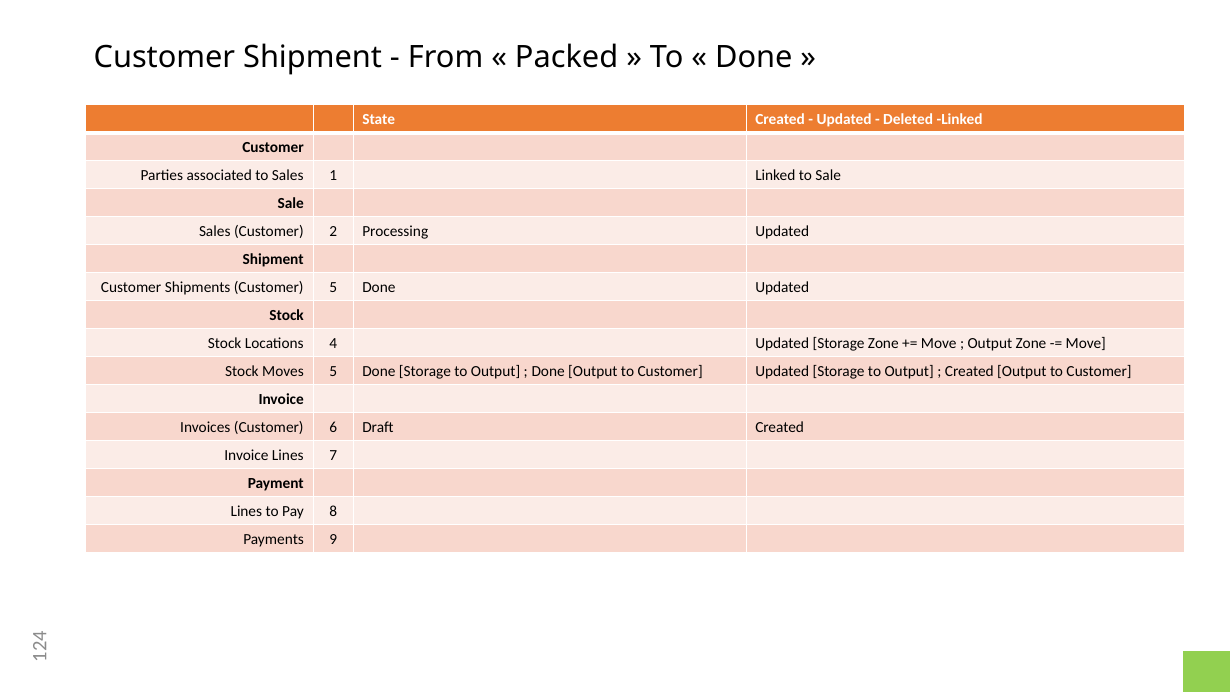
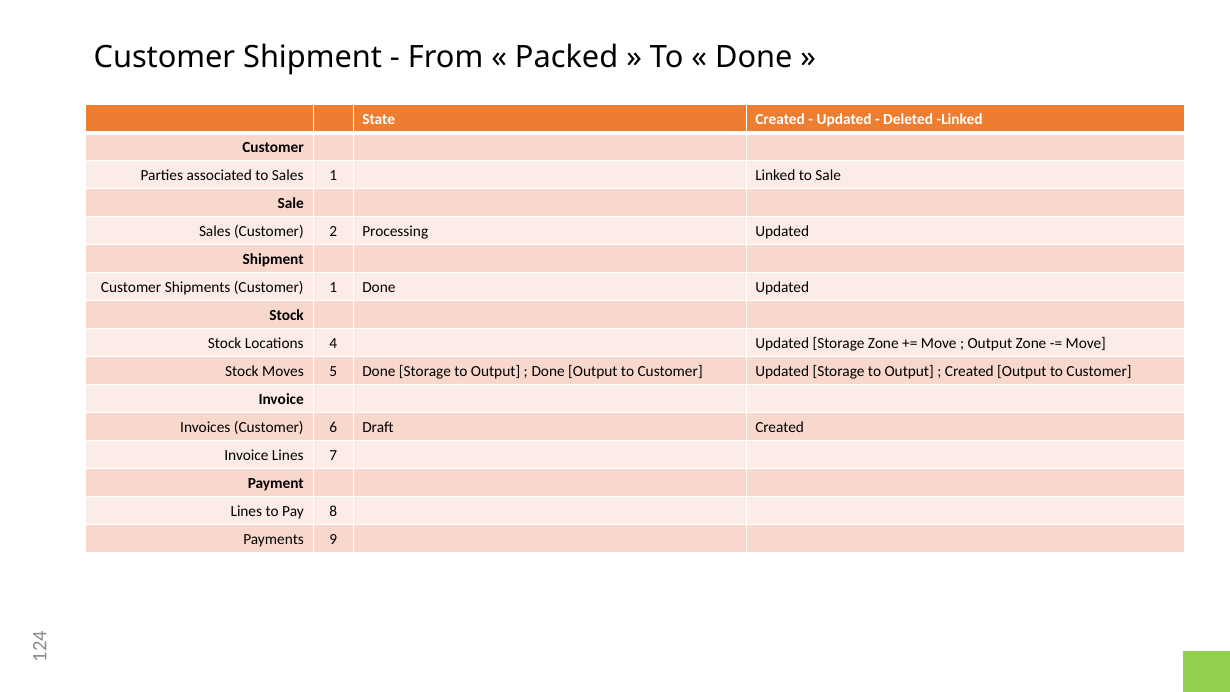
Customer 5: 5 -> 1 (333, 287)
